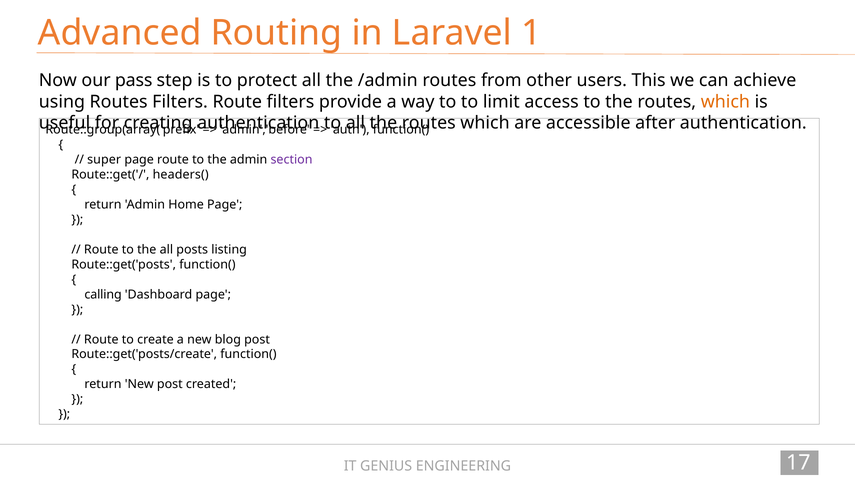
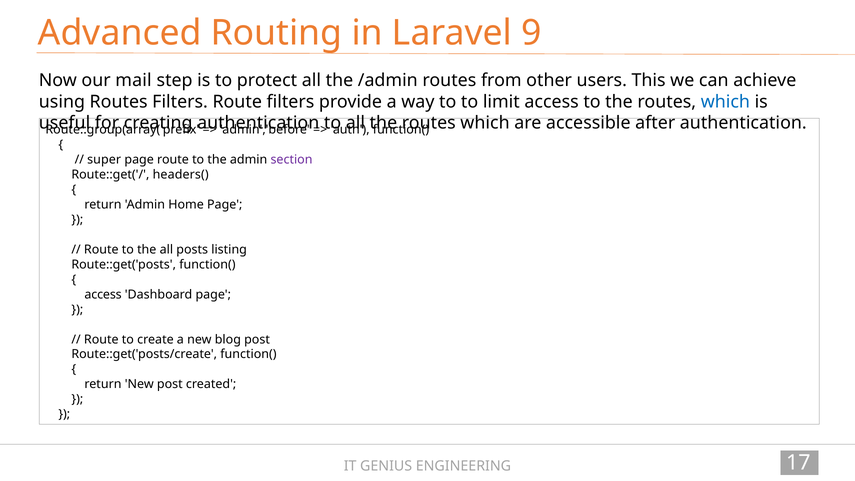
1: 1 -> 9 (531, 33)
pass: pass -> mail (134, 80)
which colour: orange -> blue (725, 102)
calling: calling -> access (103, 294)
